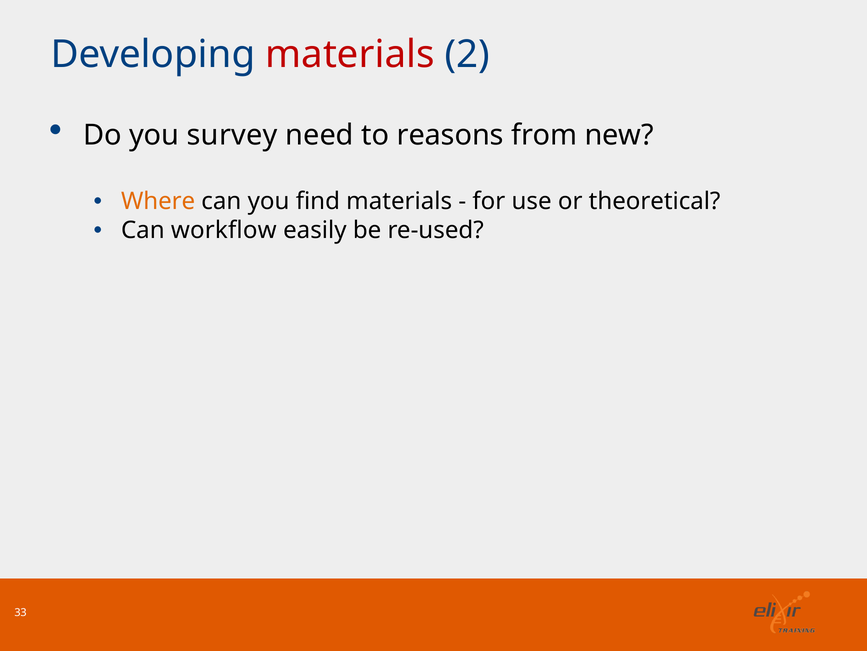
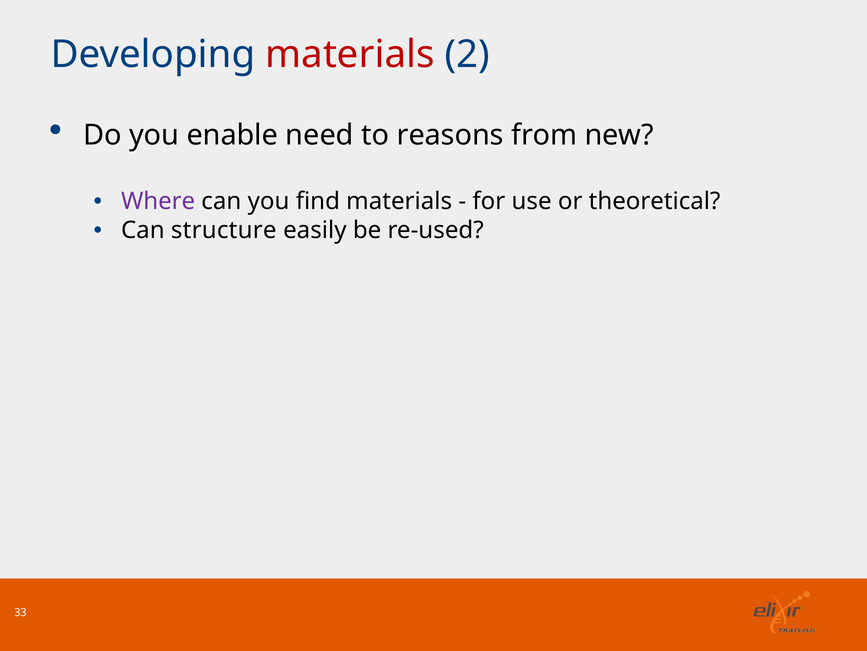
survey: survey -> enable (232, 135)
Where colour: orange -> purple (158, 201)
workflow: workflow -> structure (224, 230)
